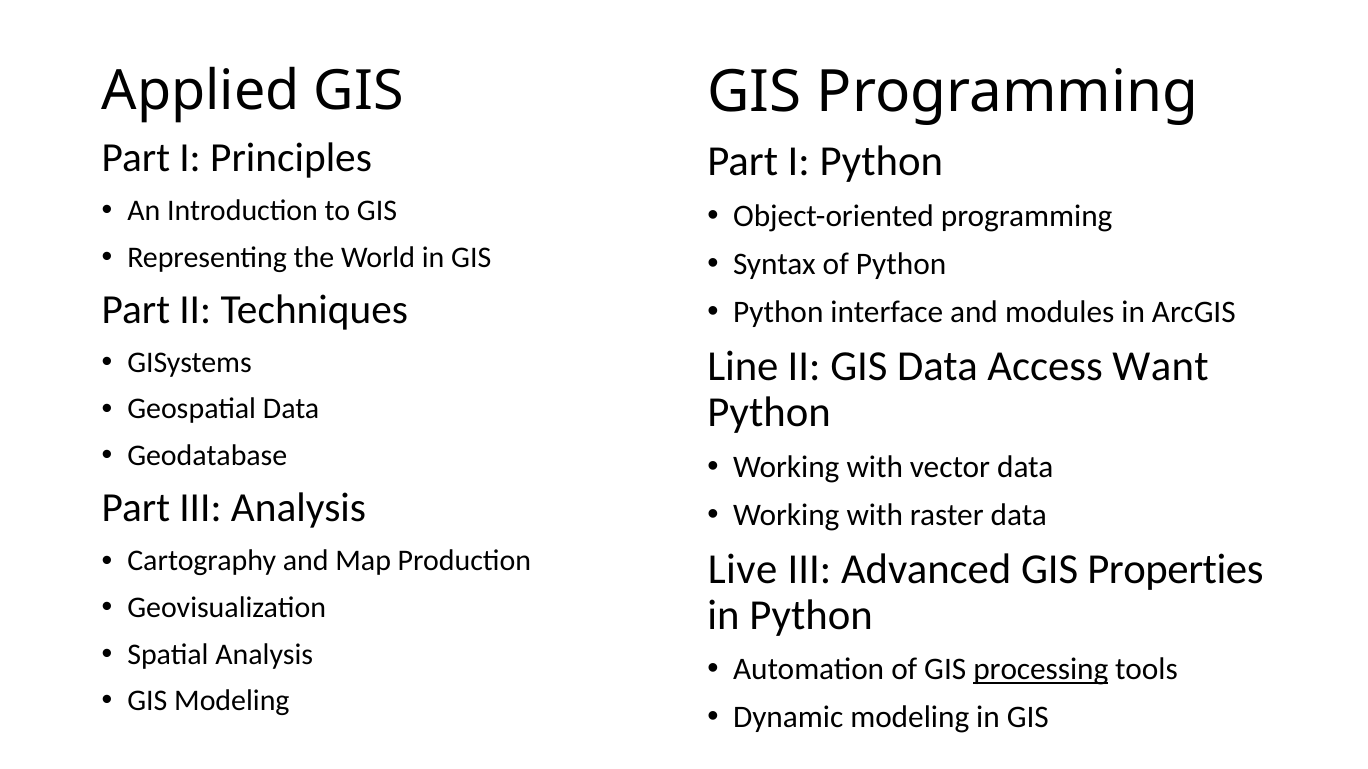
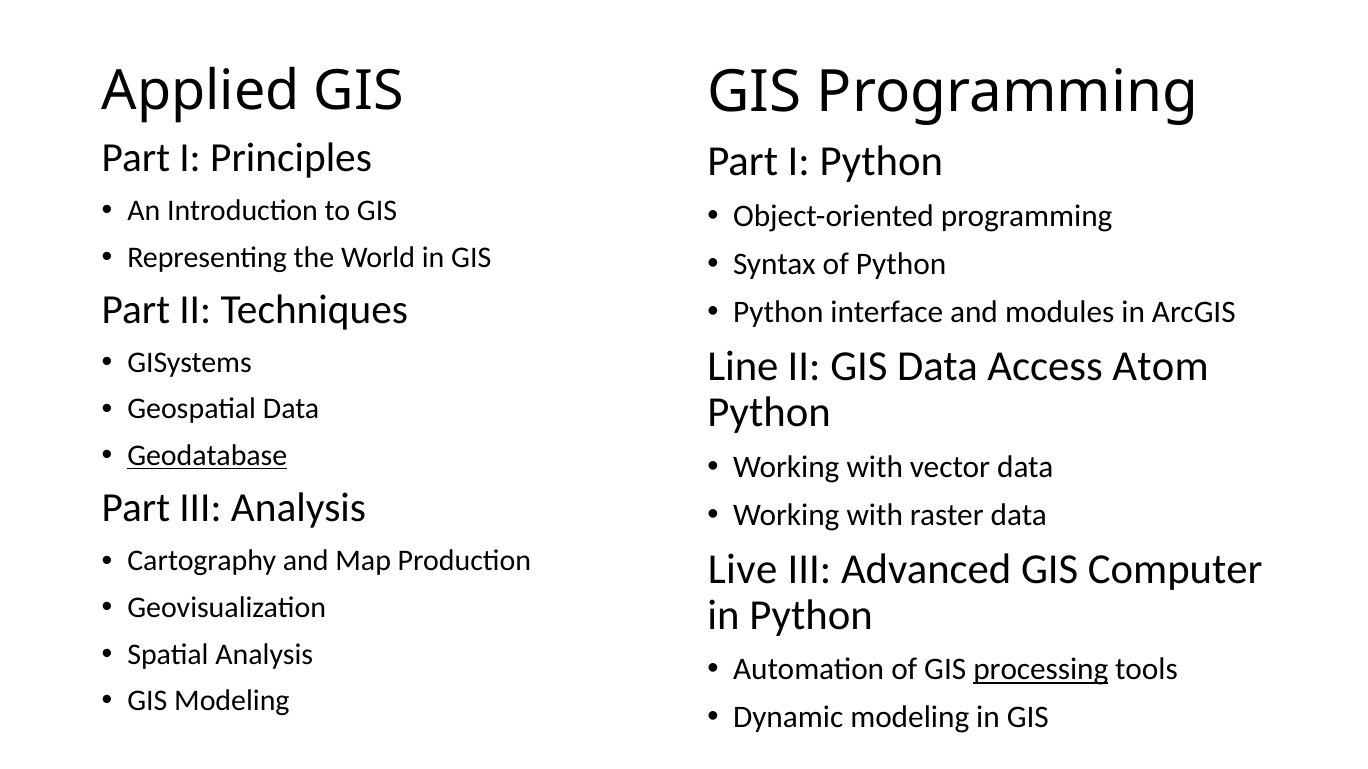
Want: Want -> Atom (1161, 367)
Geodatabase underline: none -> present (207, 456)
Properties: Properties -> Computer (1175, 569)
